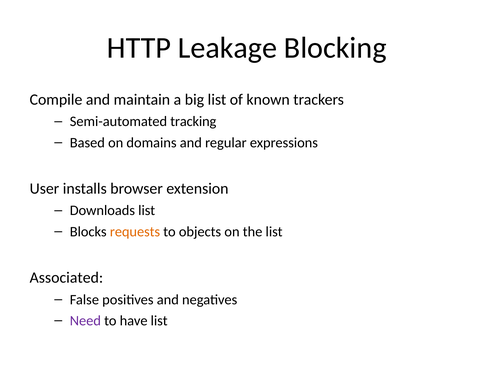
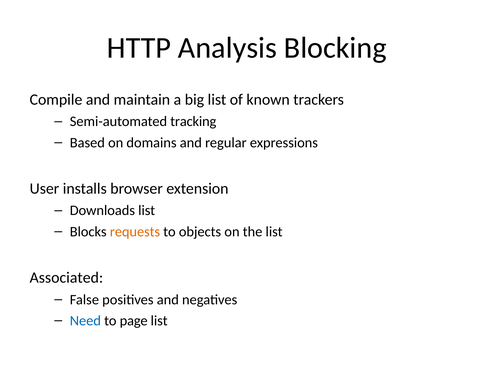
Leakage: Leakage -> Analysis (227, 48)
Need colour: purple -> blue (85, 320)
have: have -> page (134, 320)
